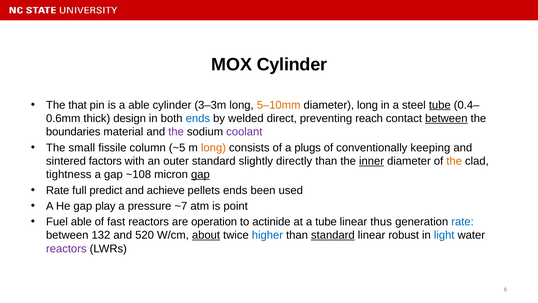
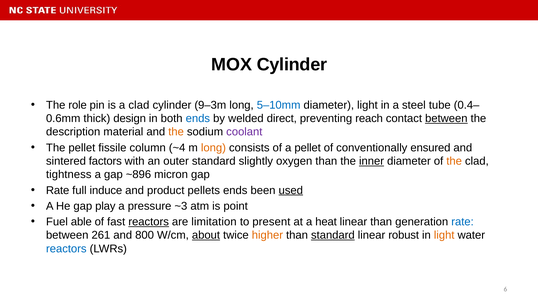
that: that -> role (78, 105)
a able: able -> clad (139, 105)
3–3m: 3–3m -> 9–3m (210, 105)
5–10mm colour: orange -> blue (279, 105)
diameter long: long -> light (367, 105)
tube underline: present -> none (440, 105)
boundaries: boundaries -> description (73, 132)
the colour: purple -> orange (176, 132)
The small: small -> pellet (82, 147)
~5: ~5 -> ~4 (177, 147)
a plugs: plugs -> pellet (308, 147)
keeping: keeping -> ensured (430, 147)
directly: directly -> oxygen (294, 161)
~108: ~108 -> ~896 (138, 174)
gap underline: present -> none (200, 174)
predict: predict -> induce (106, 190)
achieve: achieve -> product (166, 190)
used underline: none -> present (291, 190)
~7: ~7 -> ~3 (181, 206)
reactors underline: none -> present (149, 221)
operation: operation -> limitation (214, 221)
actinide: actinide -> present (271, 221)
a tube: tube -> heat (326, 221)
linear thus: thus -> than (381, 221)
132: 132 -> 261 (101, 235)
520: 520 -> 800 (145, 235)
higher colour: blue -> orange (267, 235)
light colour: blue -> orange (444, 235)
reactors colour: purple -> blue (66, 248)
